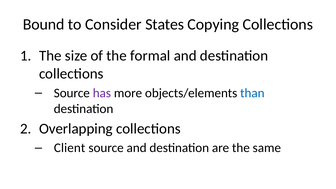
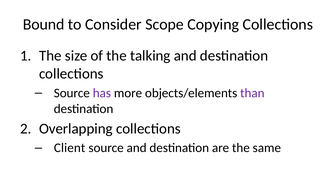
States: States -> Scope (165, 24)
formal: formal -> talking (150, 56)
than colour: blue -> purple (252, 93)
